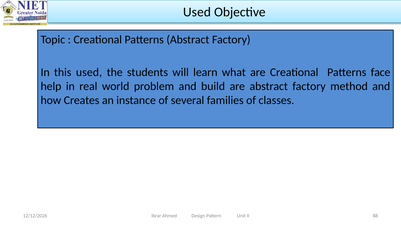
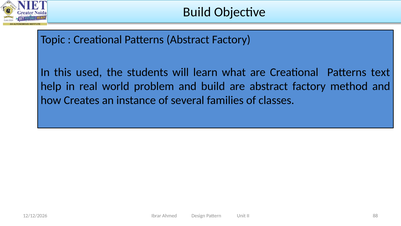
Used: Used -> Build (197, 12)
face: face -> text (380, 72)
